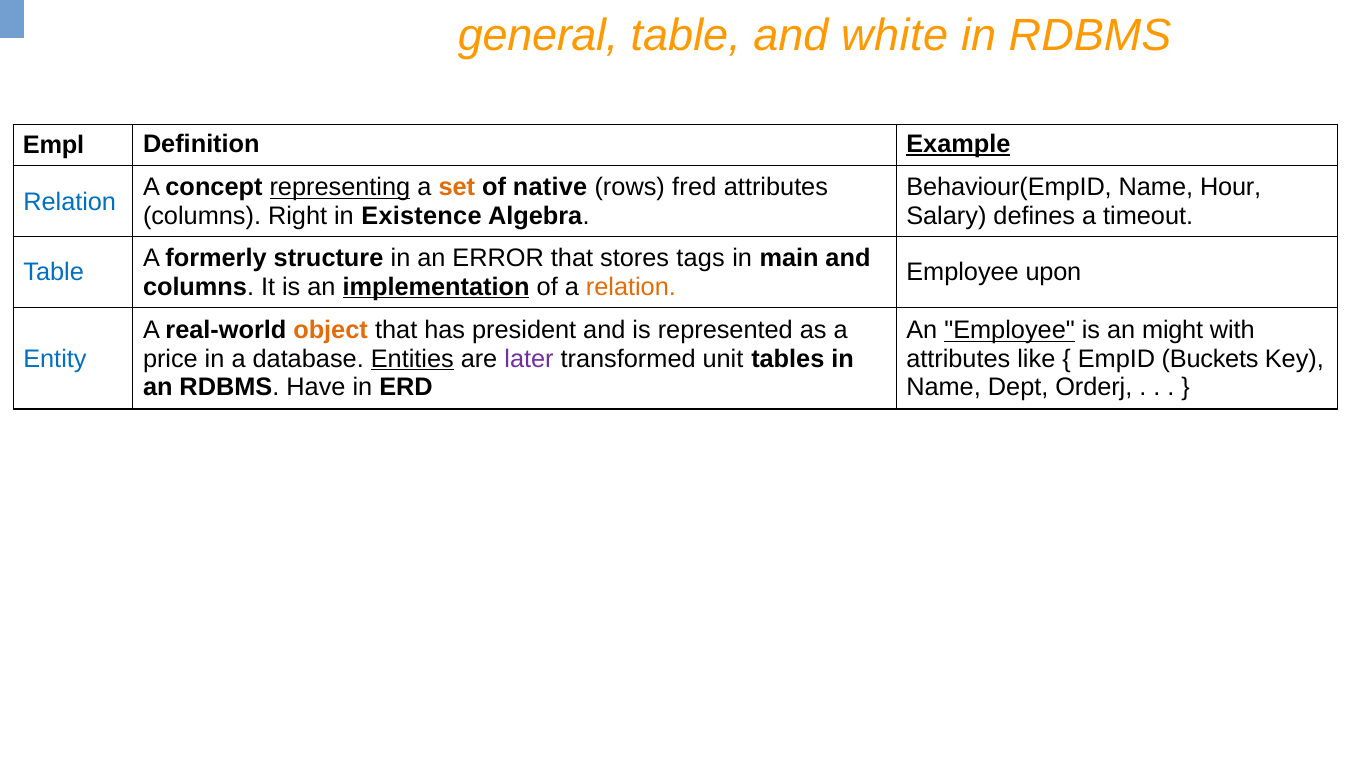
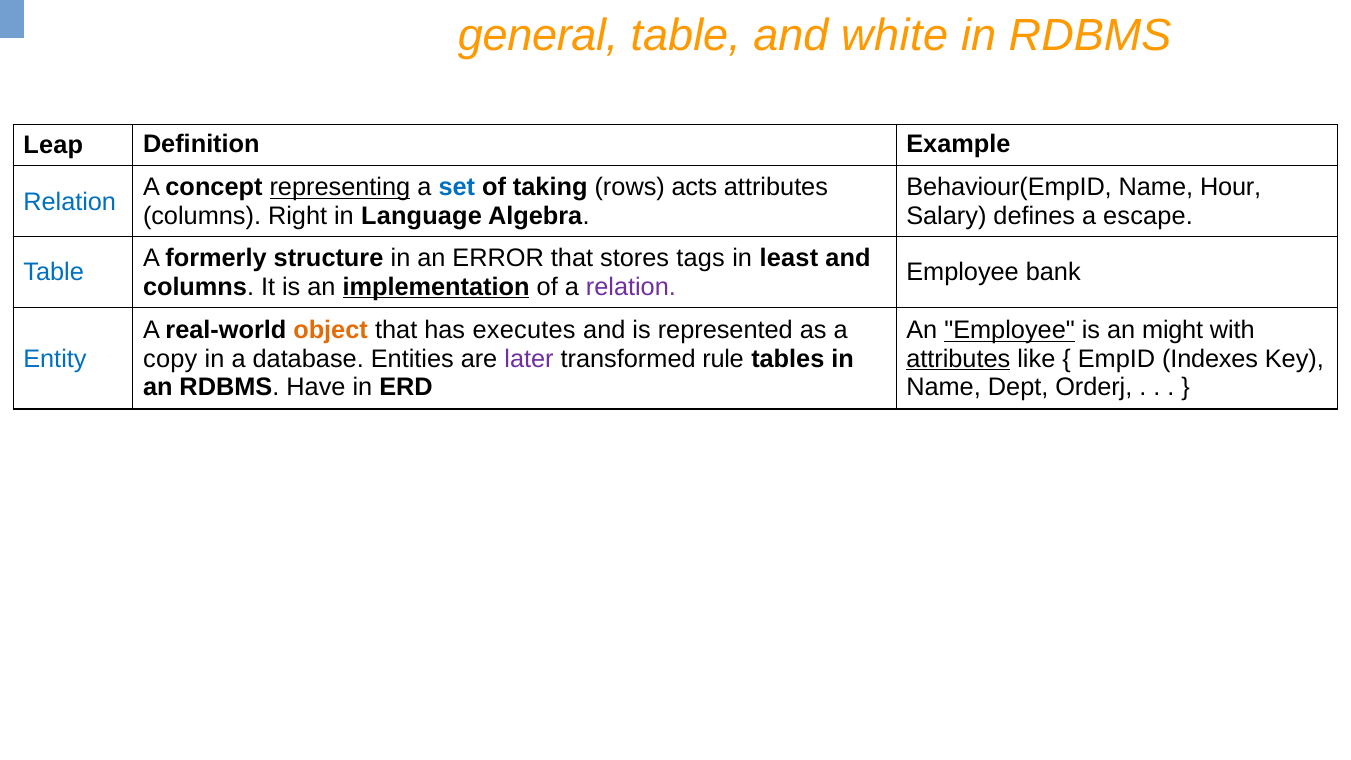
Empl: Empl -> Leap (53, 146)
Example underline: present -> none (958, 144)
set colour: orange -> blue (457, 187)
native: native -> taking (550, 187)
fred: fred -> acts (694, 187)
Existence: Existence -> Language (422, 216)
timeout: timeout -> escape (1148, 216)
main: main -> least (789, 258)
upon: upon -> bank (1053, 273)
relation colour: orange -> purple (631, 287)
president: president -> executes (524, 330)
price: price -> copy (170, 359)
Entities underline: present -> none (412, 359)
unit: unit -> rule (723, 359)
attributes underline: none -> present (958, 359)
Buckets: Buckets -> Indexes (1210, 359)
